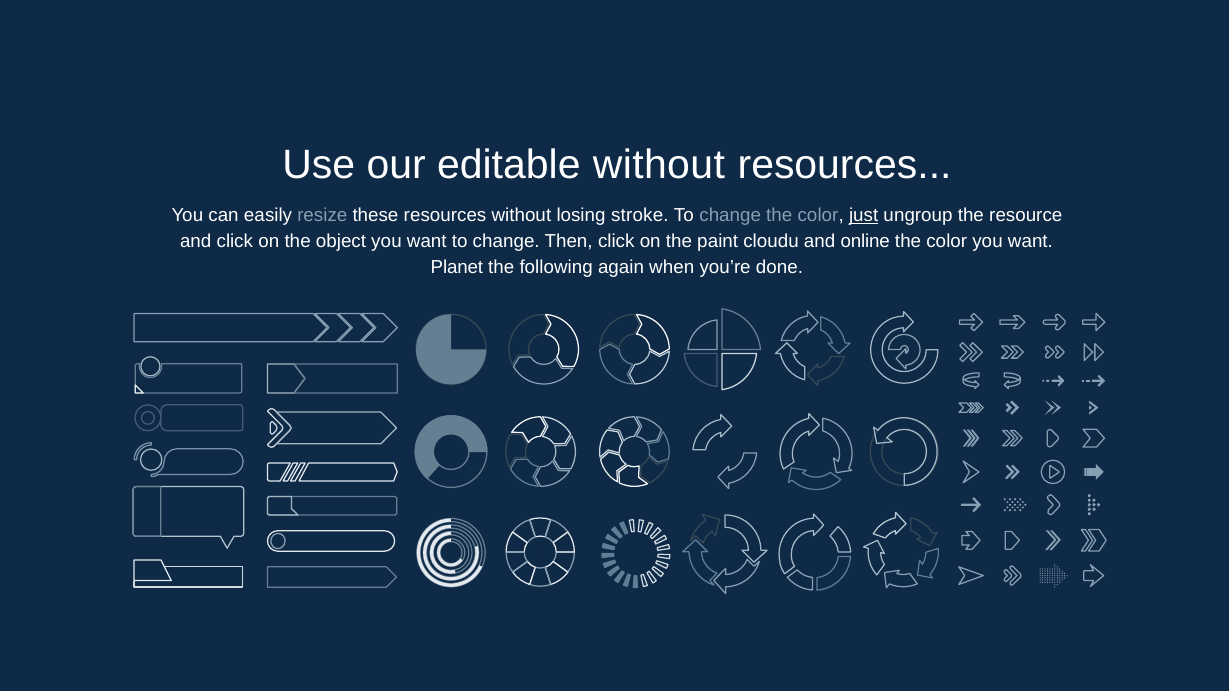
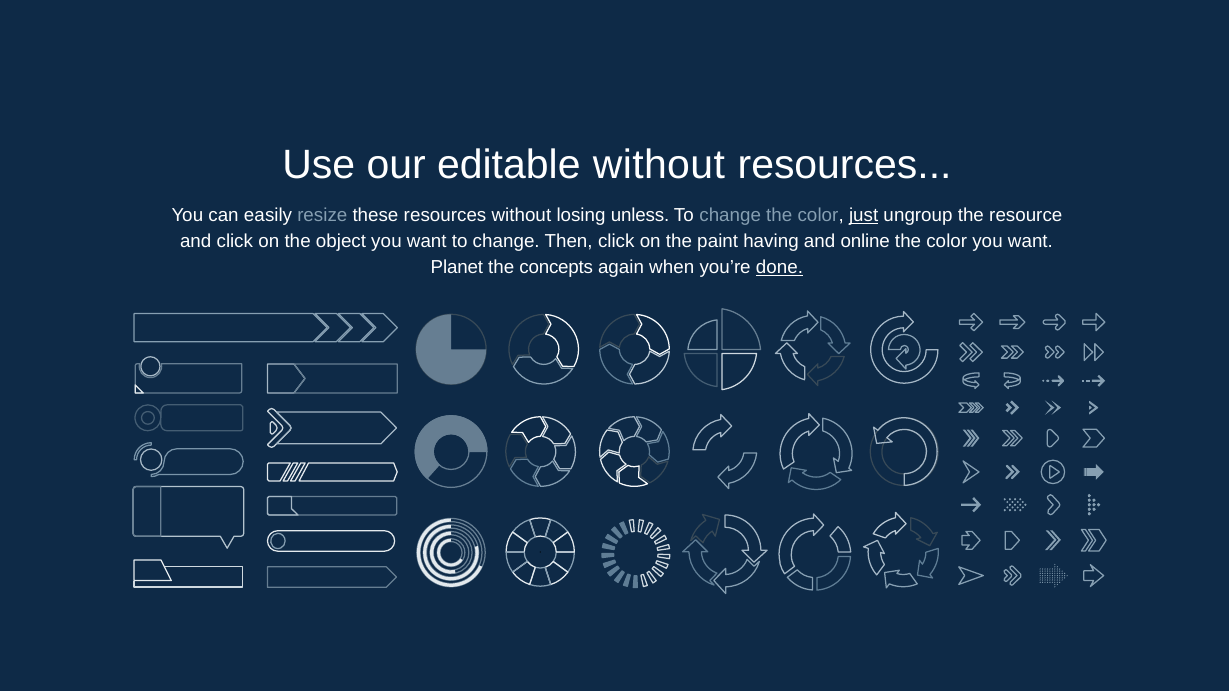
stroke: stroke -> unless (640, 216)
cloudu: cloudu -> having (771, 242)
following: following -> concepts (556, 267)
done underline: none -> present (779, 267)
